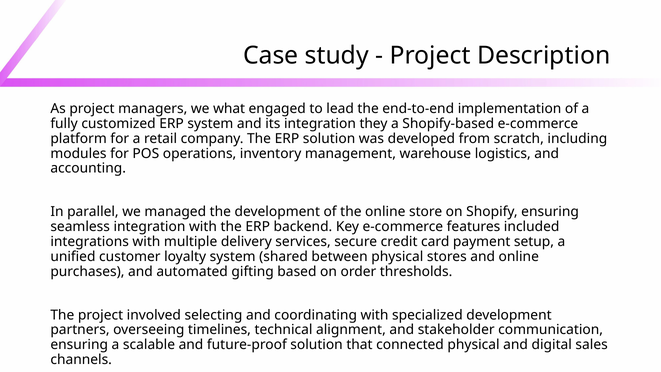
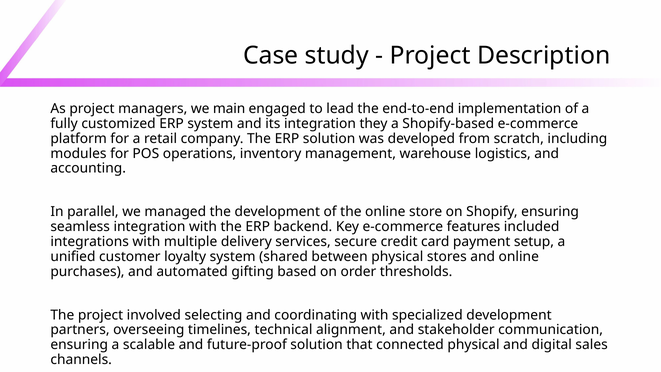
what: what -> main (229, 109)
